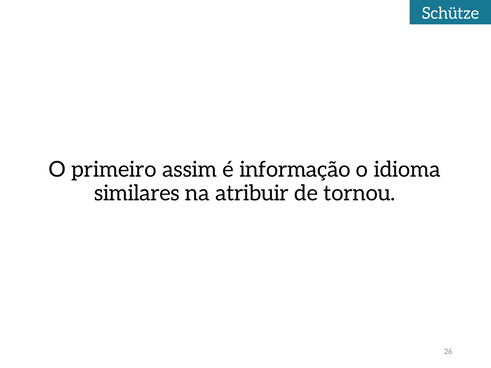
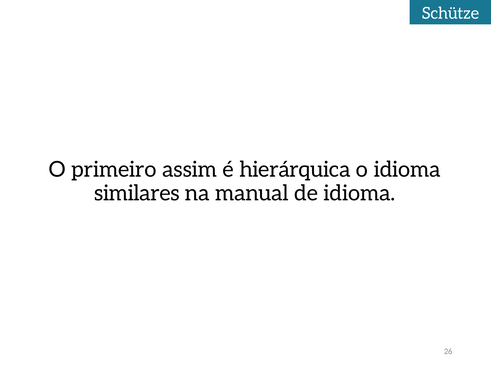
informação: informação -> hierárquica (295, 170)
atribuir: atribuir -> manual (252, 193)
de tornou: tornou -> idioma (359, 193)
